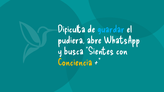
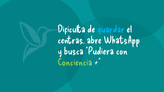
pudiera: pudiera -> centras (71, 40)
Sientes: Sientes -> Pudiera (100, 51)
Conciencia colour: yellow -> light green (75, 62)
